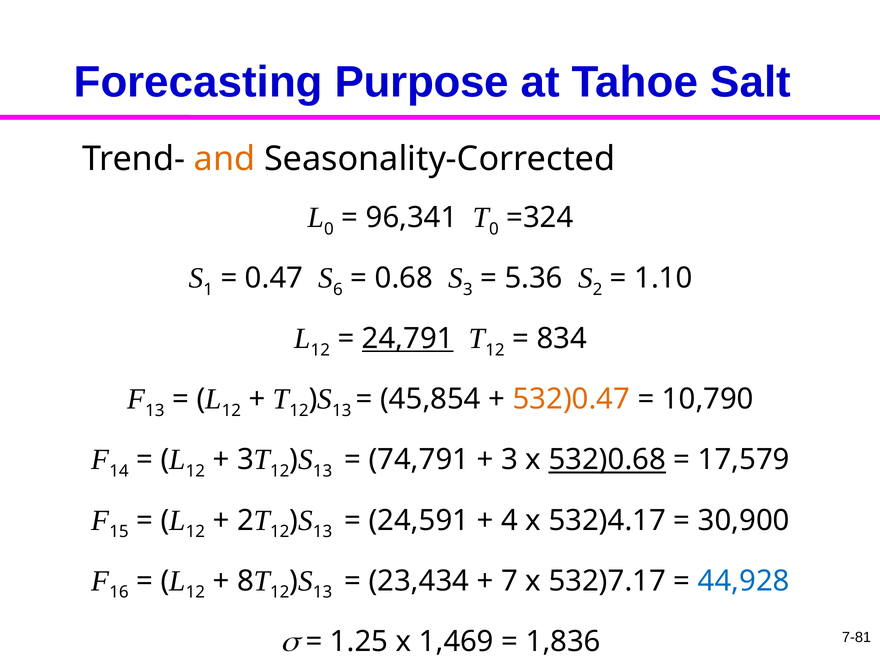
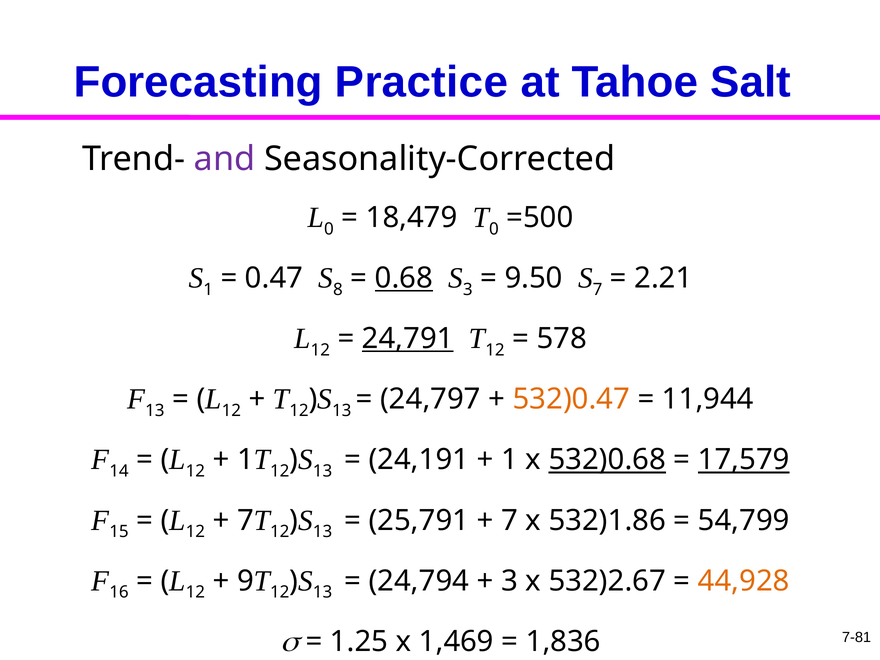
Purpose: Purpose -> Practice (422, 82)
and colour: orange -> purple (225, 159)
96,341: 96,341 -> 18,479 (412, 218)
=324: =324 -> =500 (540, 218)
6: 6 -> 8 (338, 289)
0.68 underline: none -> present (404, 278)
5.36: 5.36 -> 9.50 (534, 278)
S 2: 2 -> 7 (598, 289)
1.10: 1.10 -> 2.21 (663, 278)
834: 834 -> 578 (562, 339)
45,854: 45,854 -> 24,797 (430, 399)
10,790: 10,790 -> 11,944 (708, 399)
3: 3 -> 1 (245, 460)
74,791: 74,791 -> 24,191 (419, 460)
3: 3 -> 1 (510, 460)
17,579 underline: none -> present (744, 460)
2: 2 -> 7 (245, 520)
24,591: 24,591 -> 25,791 (419, 520)
4: 4 -> 7 (510, 520)
532)4.17: 532)4.17 -> 532)1.86 (607, 520)
30,900: 30,900 -> 54,799 (744, 520)
8: 8 -> 9 (245, 581)
23,434: 23,434 -> 24,794 (419, 581)
7: 7 -> 3 (510, 581)
532)7.17: 532)7.17 -> 532)2.67 (607, 581)
44,928 colour: blue -> orange (744, 581)
